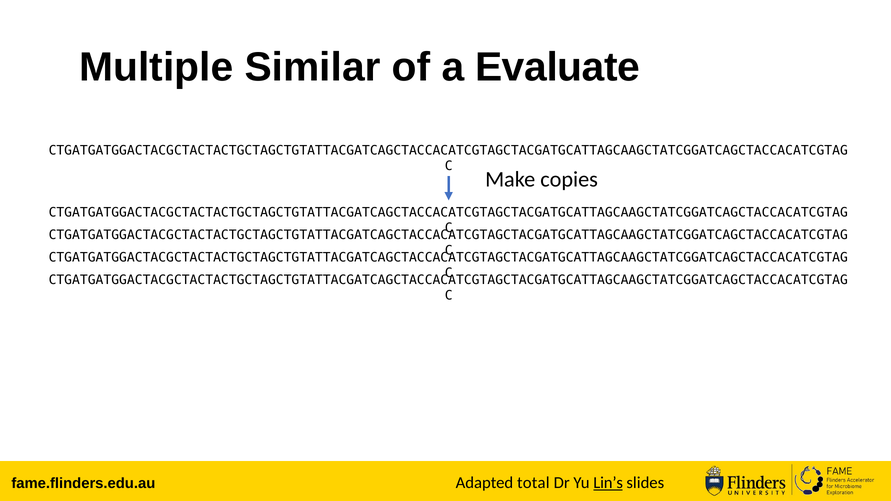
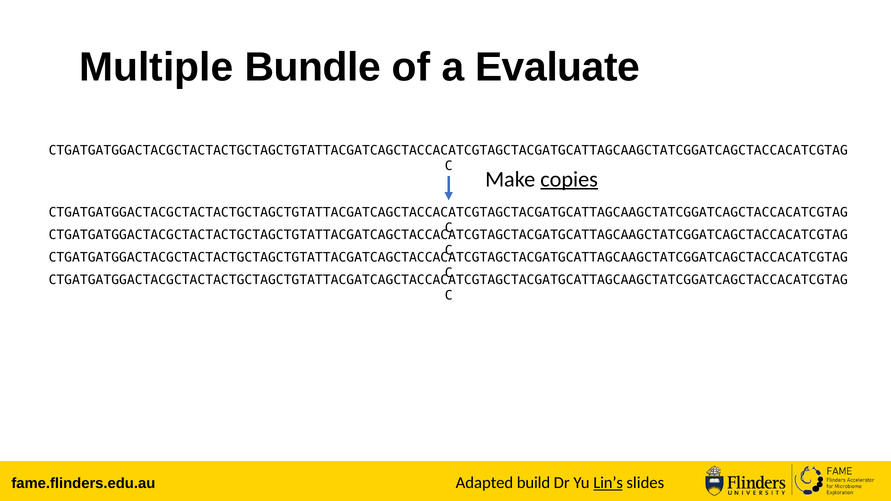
Similar: Similar -> Bundle (313, 67)
copies underline: none -> present (569, 179)
total: total -> build (534, 483)
